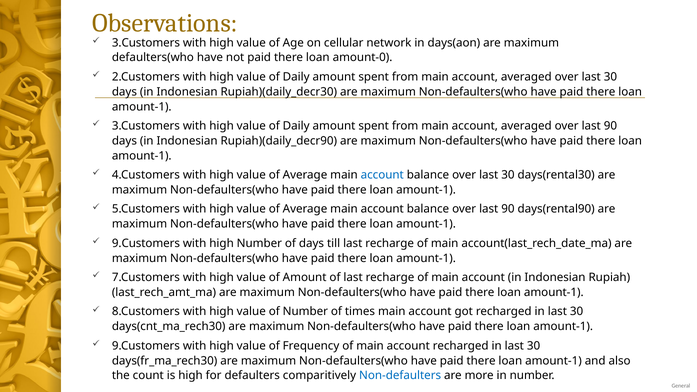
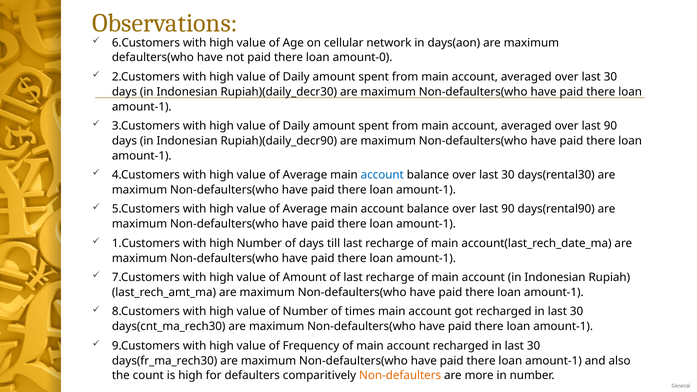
3.Customers: 3.Customers -> 6.Customers (146, 43)
9.Customers: 9.Customers -> 1.Customers (146, 243)
Non-defaulters colour: blue -> orange (400, 376)
